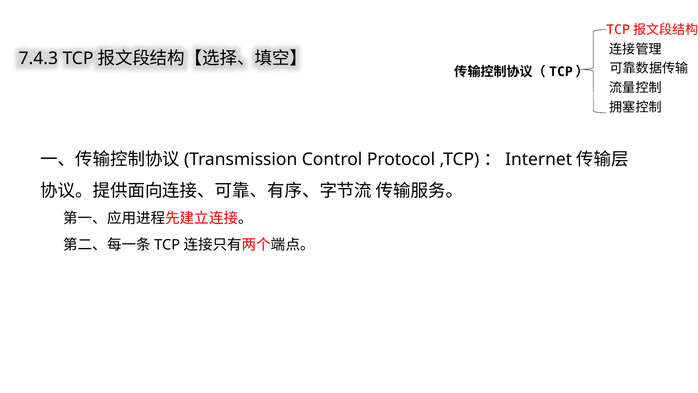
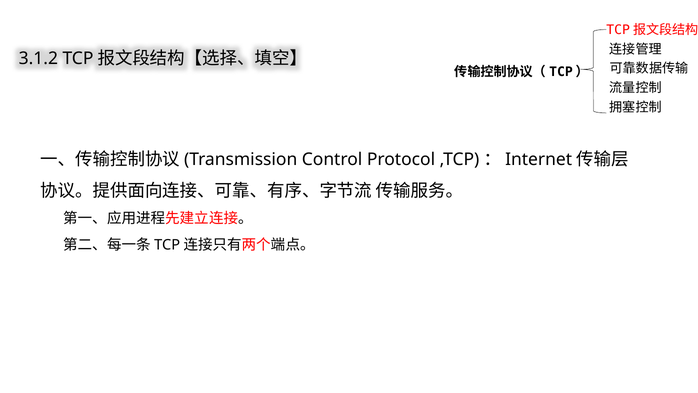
7.4.3: 7.4.3 -> 3.1.2 (38, 58)
